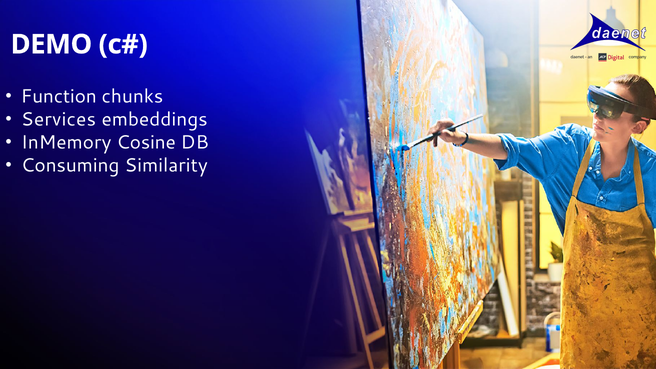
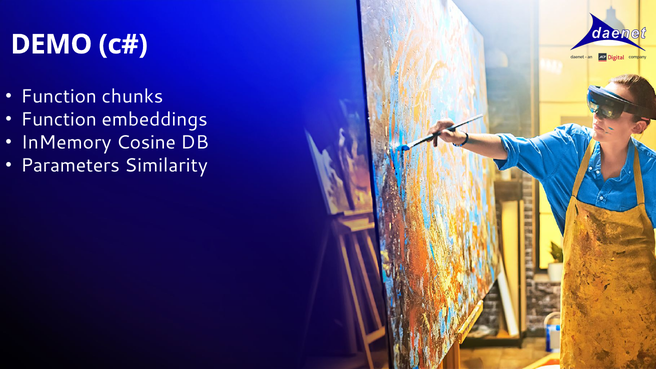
Services: Services -> Function (59, 120)
Consuming: Consuming -> Parameters (70, 166)
